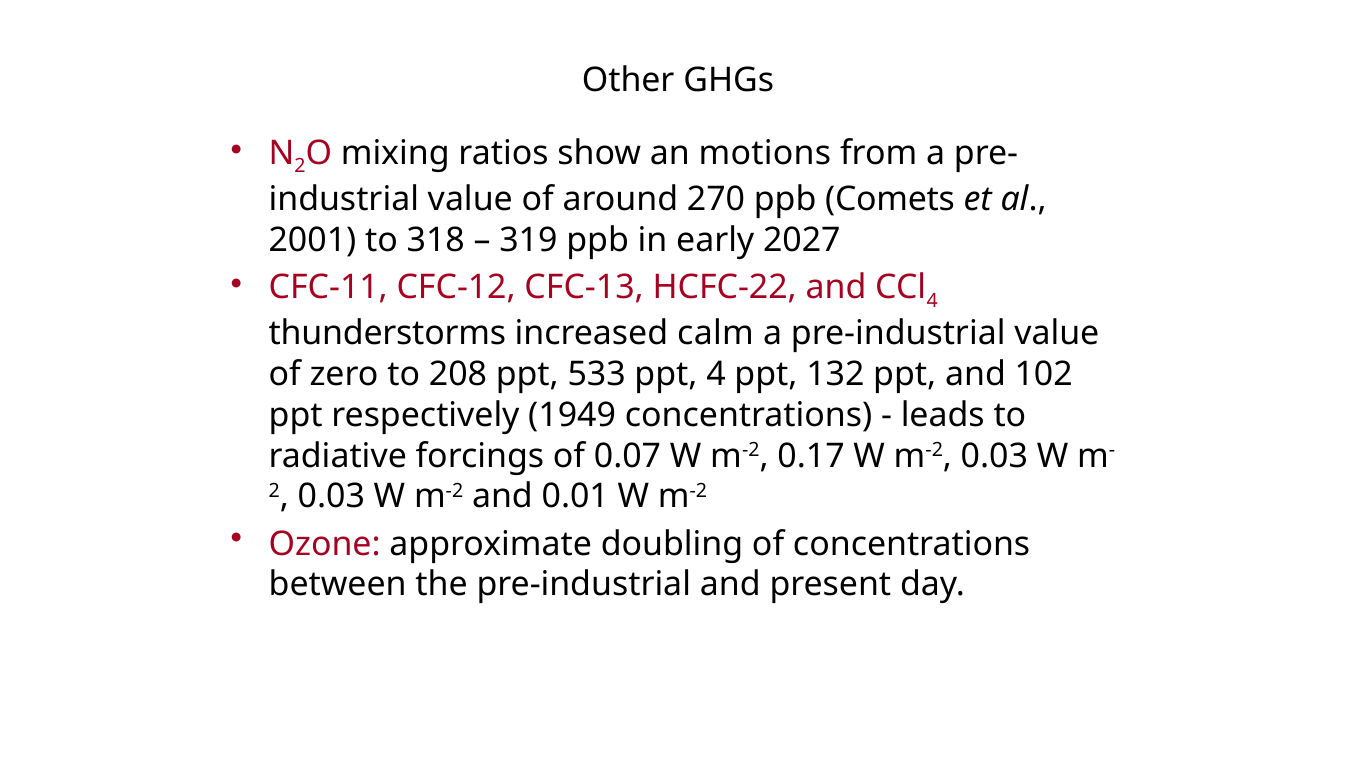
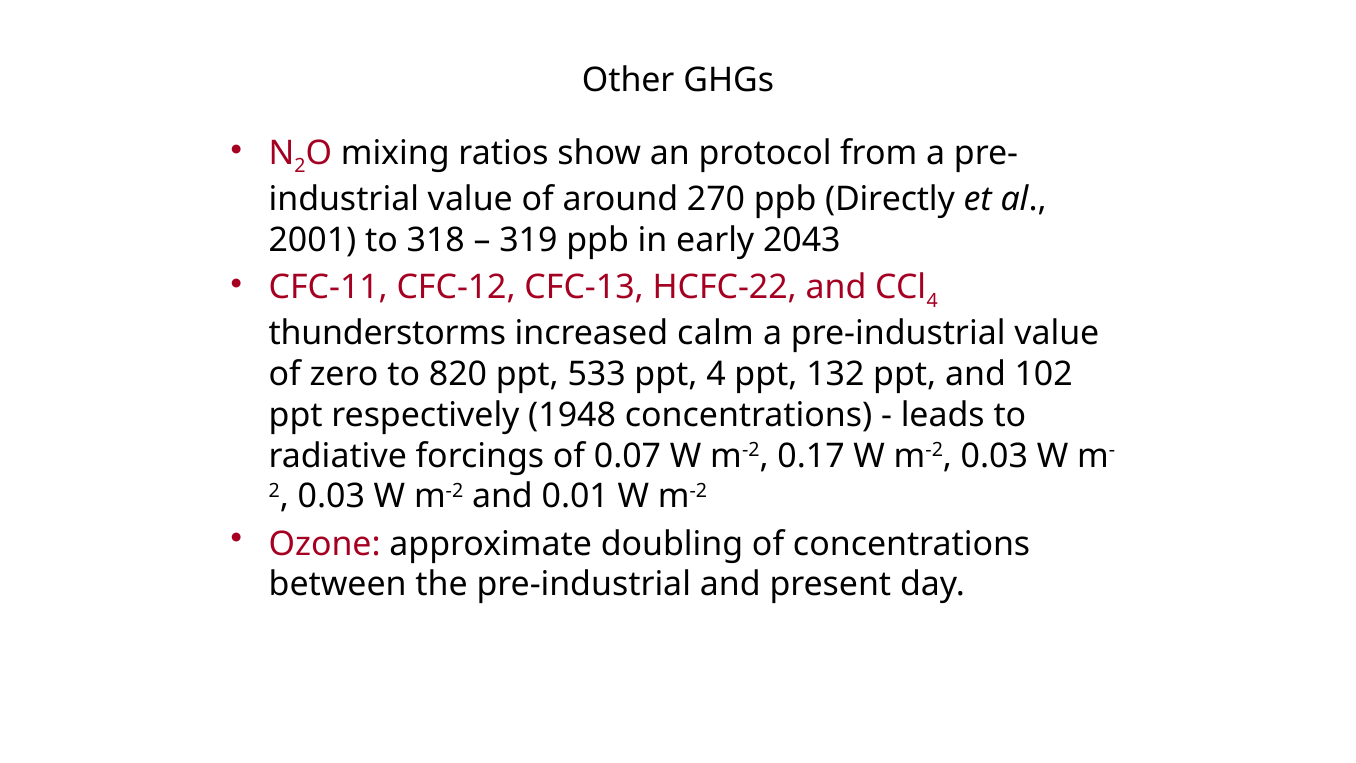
motions: motions -> protocol (765, 153)
Comets: Comets -> Directly (890, 199)
2027: 2027 -> 2043 (802, 240)
208: 208 -> 820 (458, 374)
1949: 1949 -> 1948 (572, 415)
